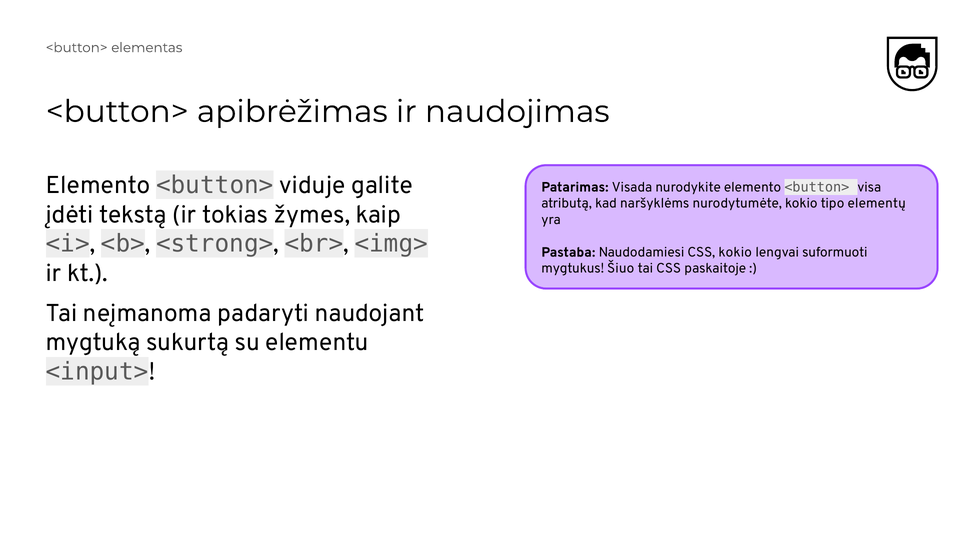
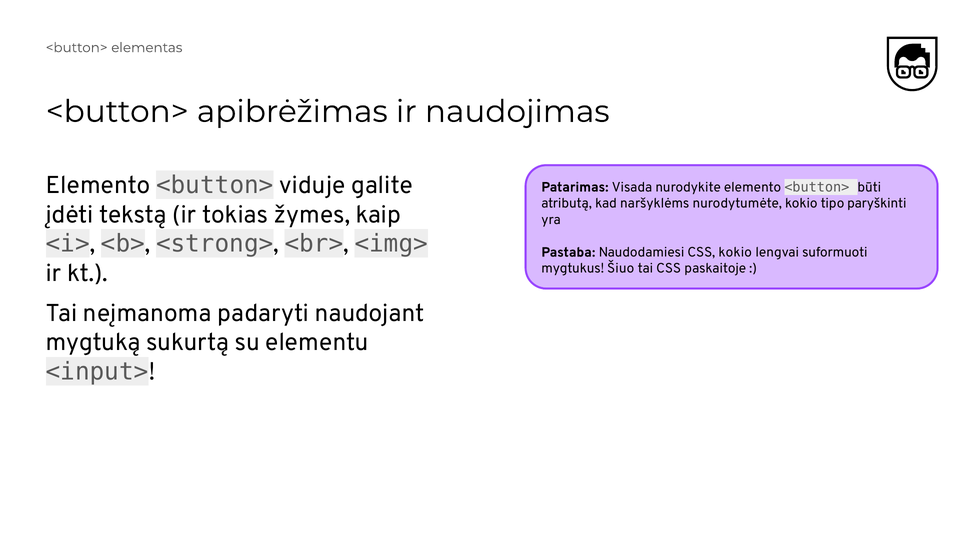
visa: visa -> būti (869, 187)
elementų: elementų -> paryškinti (877, 203)
